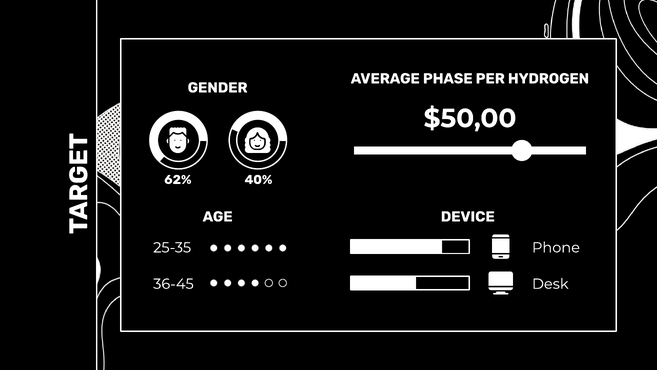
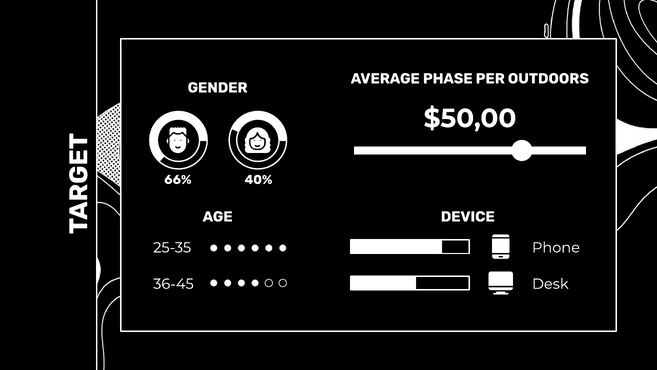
HYDROGEN: HYDROGEN -> OUTDOORS (548, 78)
62%: 62% -> 66% (178, 180)
